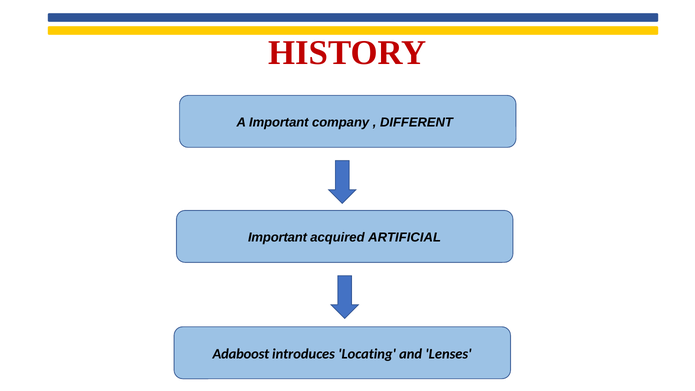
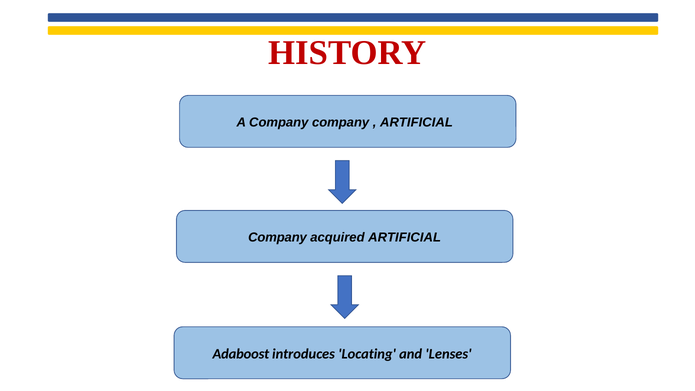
A Important: Important -> Company (279, 122)
DIFFERENT: DIFFERENT -> ARTIFICIAL (416, 122)
Important: Important -> Company (277, 237)
